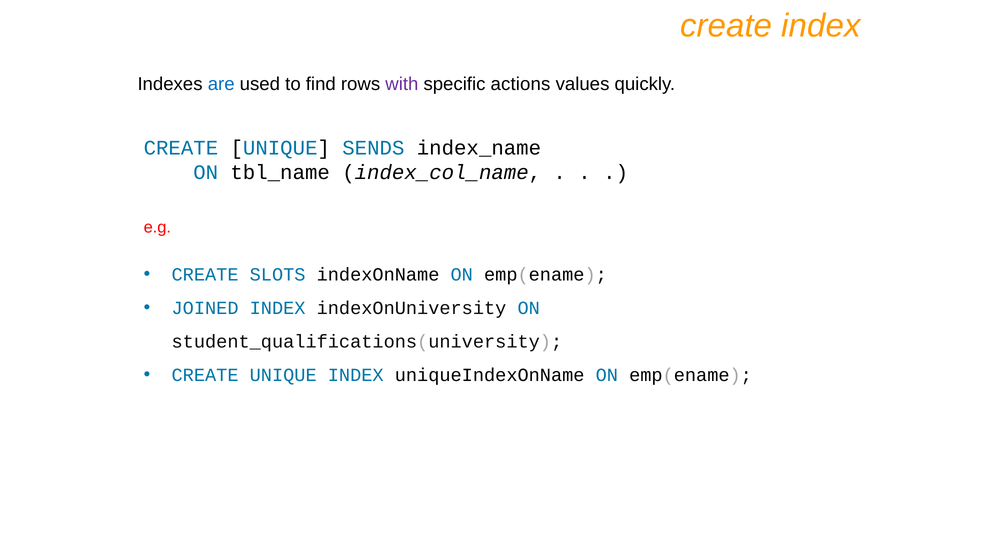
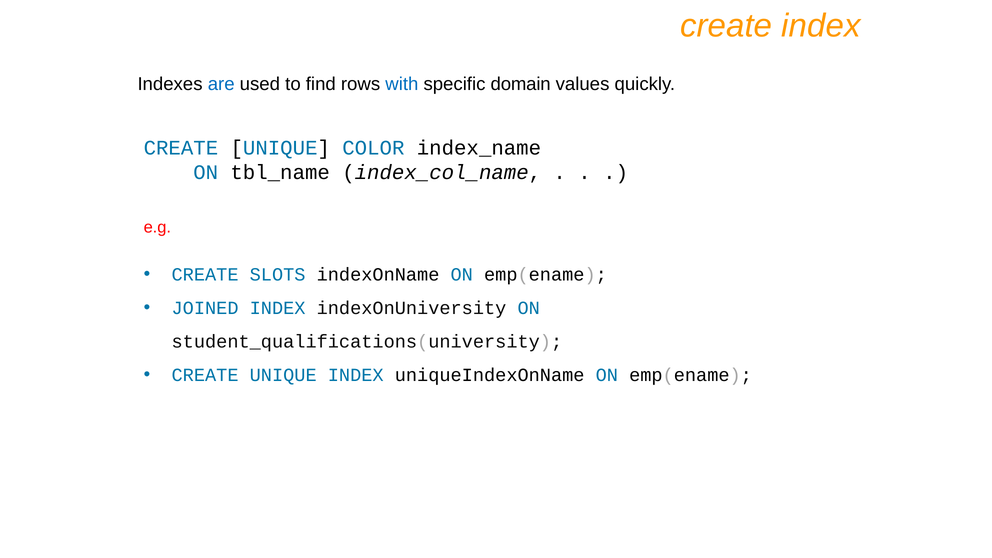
with colour: purple -> blue (402, 84)
actions: actions -> domain (521, 84)
SENDS: SENDS -> COLOR (373, 148)
